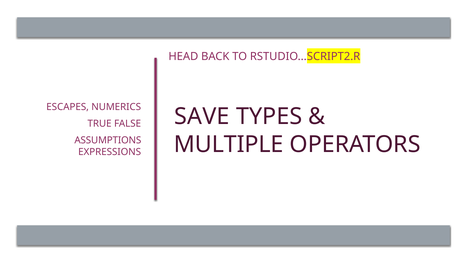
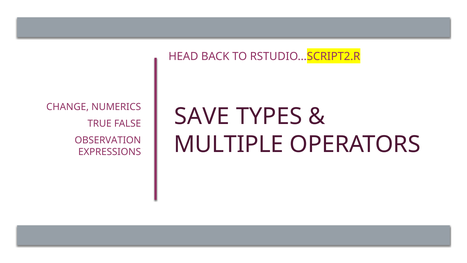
ESCAPES: ESCAPES -> CHANGE (68, 107)
ASSUMPTIONS: ASSUMPTIONS -> OBSERVATION (108, 140)
